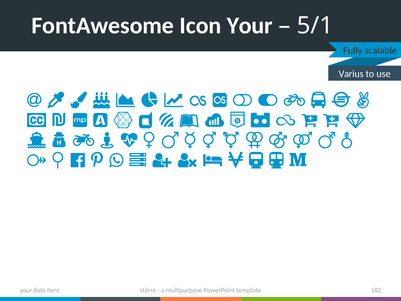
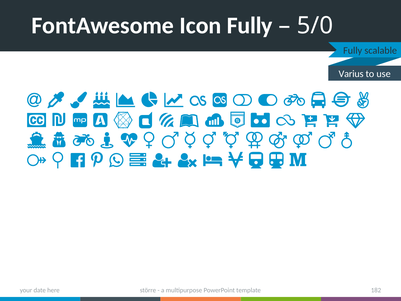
Icon Your: Your -> Fully (250, 25)
5/1: 5/1 -> 5/0 (315, 25)
